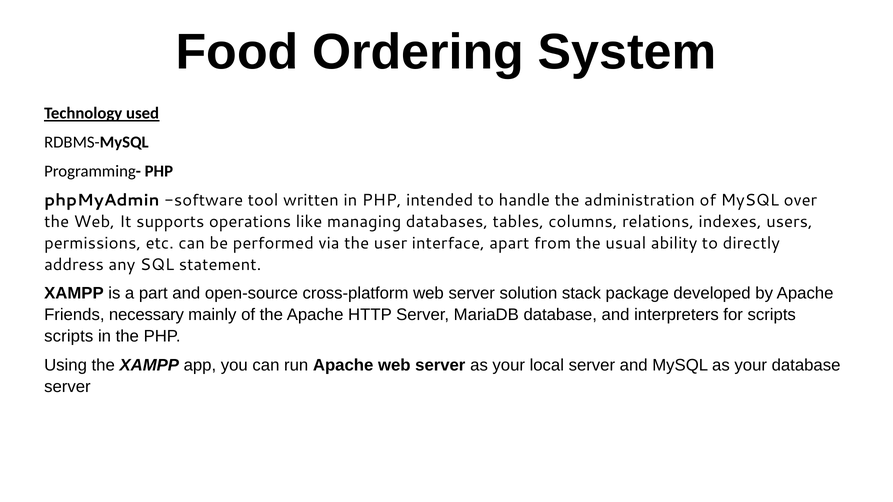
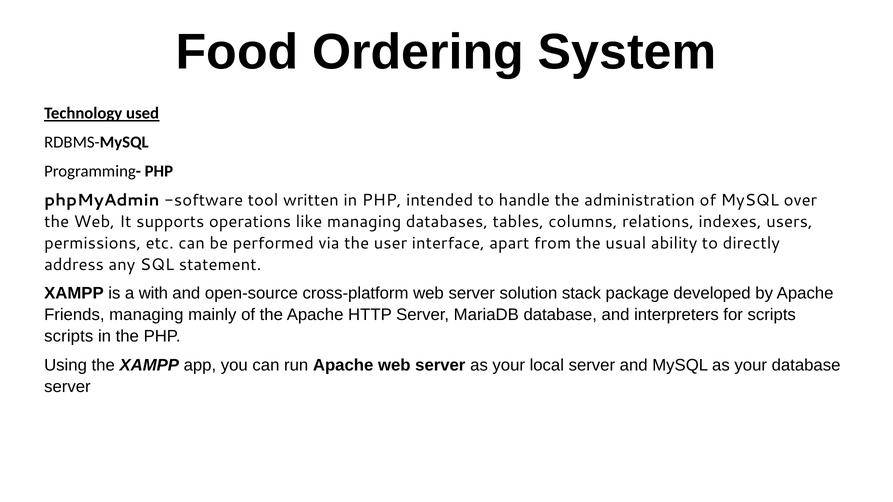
part: part -> with (153, 294)
Friends necessary: necessary -> managing (146, 315)
